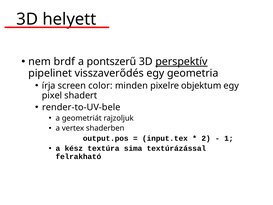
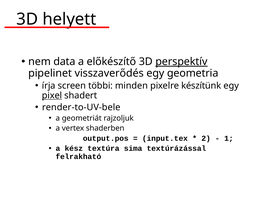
brdf: brdf -> data (64, 62)
pontszerű: pontszerű -> előkészítő (111, 62)
color: color -> többi (101, 86)
objektum: objektum -> készítünk (201, 86)
pixel underline: none -> present (52, 95)
